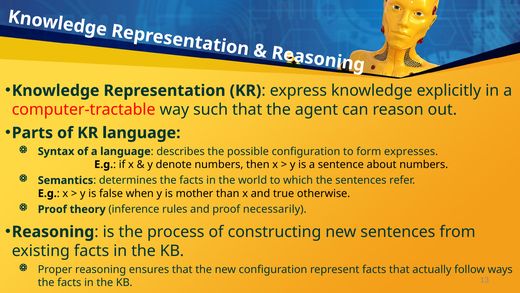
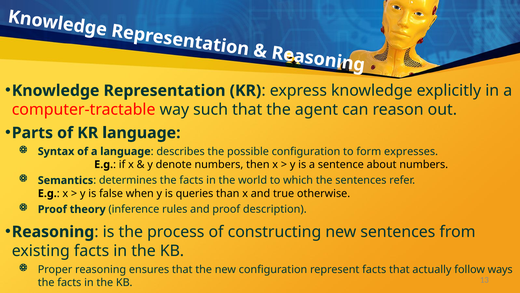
mother: mother -> queries (195, 193)
necessarily: necessarily -> description (275, 209)
